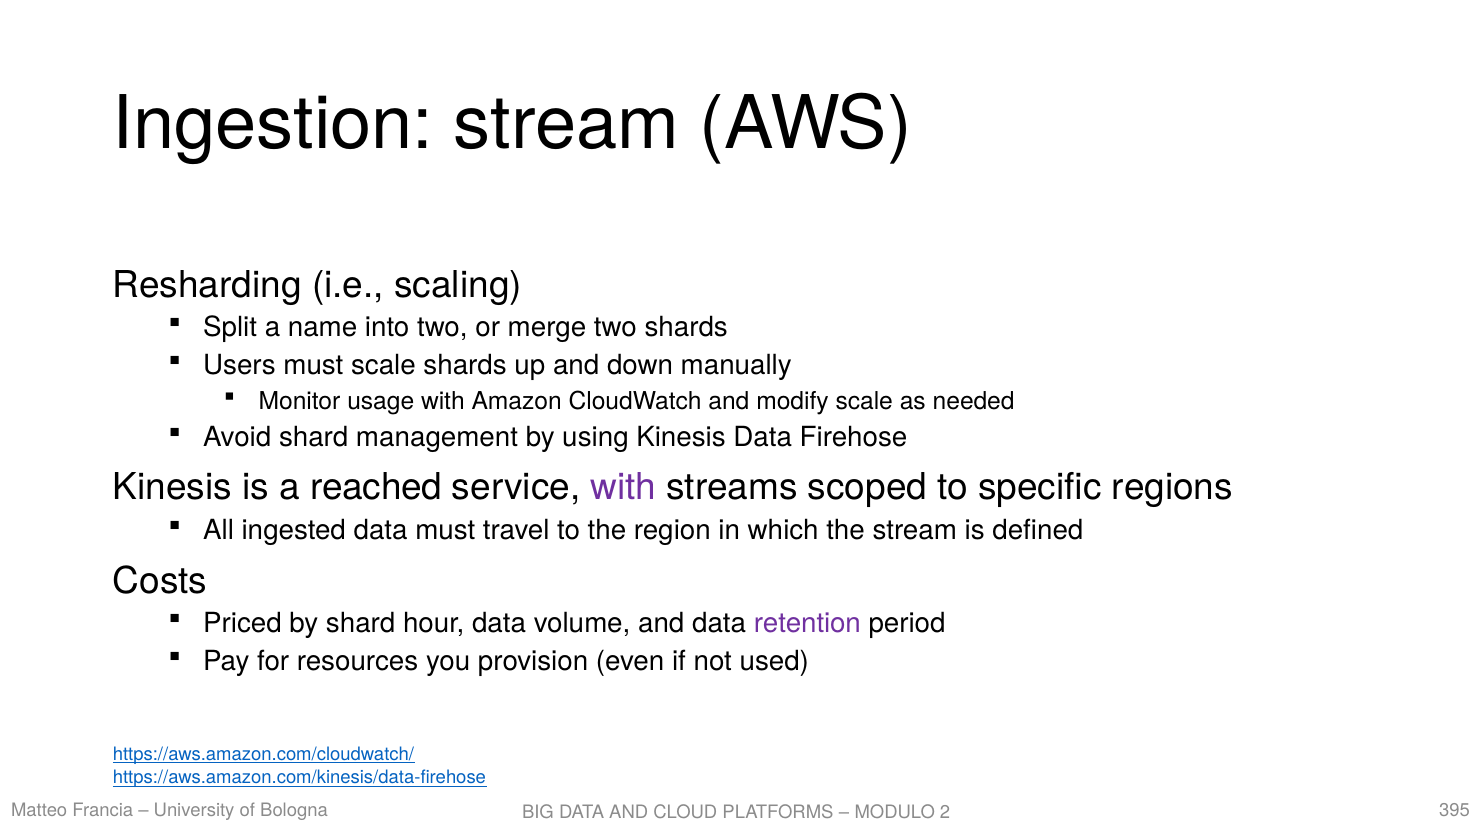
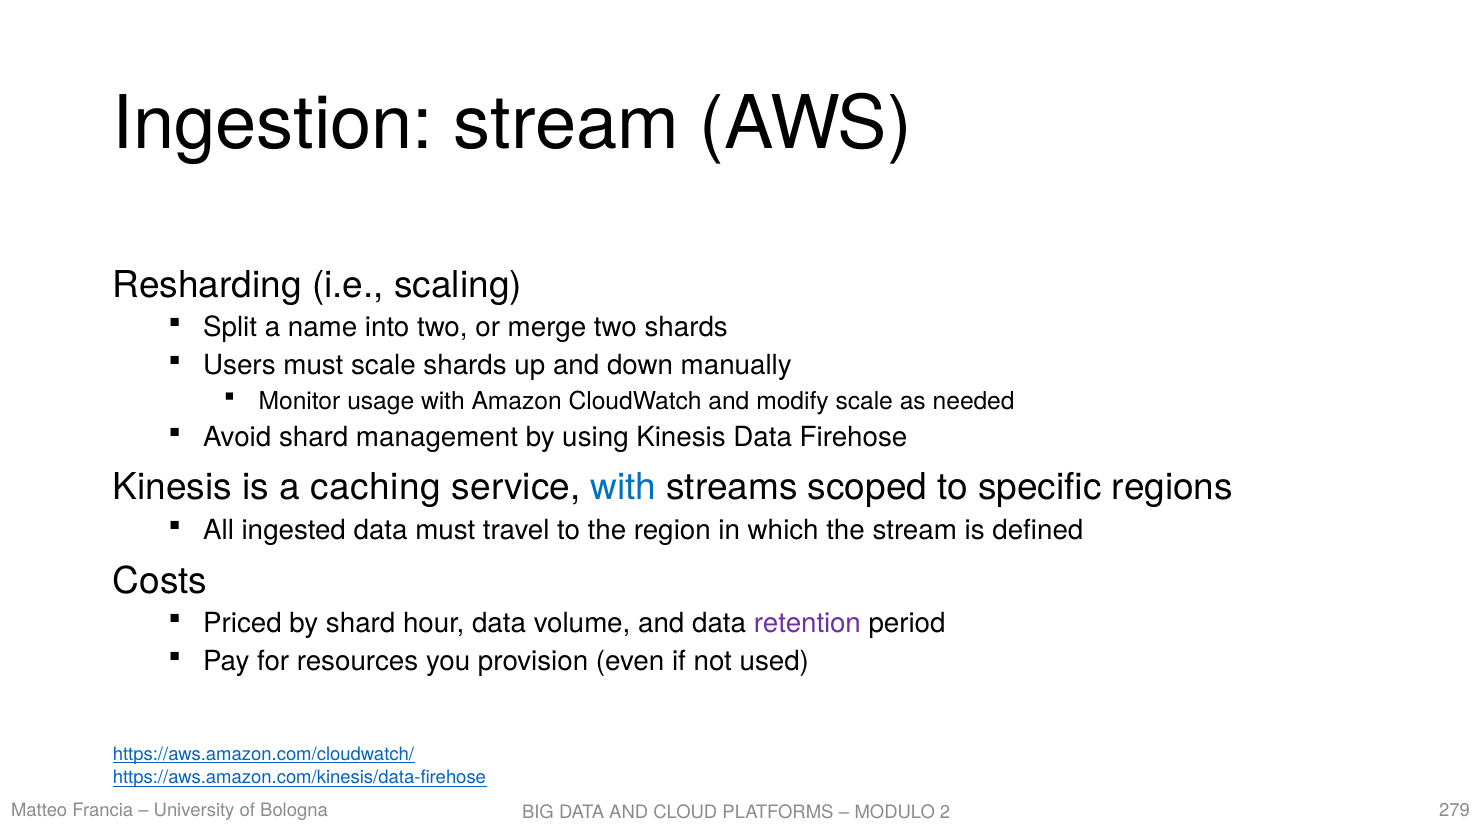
reached: reached -> caching (376, 488)
with colour: purple -> blue (624, 488)
395: 395 -> 279 (1455, 810)
